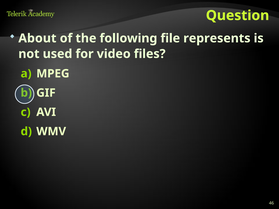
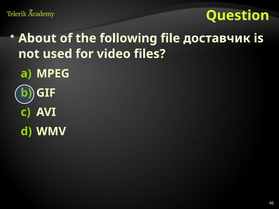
represents: represents -> доставчик (217, 38)
